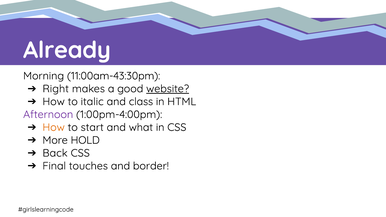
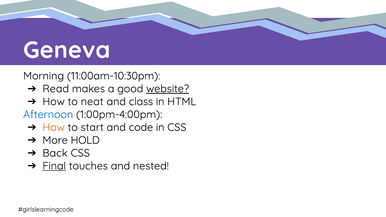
Already: Already -> Geneva (67, 50)
11:00am-43:30pm: 11:00am-43:30pm -> 11:00am-10:30pm (114, 76)
Right: Right -> Read (56, 89)
italic: italic -> neat (92, 102)
Afternoon colour: purple -> blue (48, 115)
what: what -> code (141, 127)
Final underline: none -> present (54, 166)
border: border -> nested (151, 166)
